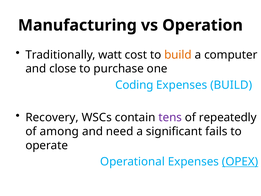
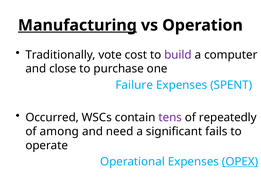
Manufacturing underline: none -> present (77, 25)
watt: watt -> vote (110, 55)
build colour: orange -> purple (178, 55)
Coding: Coding -> Failure (134, 85)
Expenses BUILD: BUILD -> SPENT (231, 85)
Recovery: Recovery -> Occurred (52, 117)
